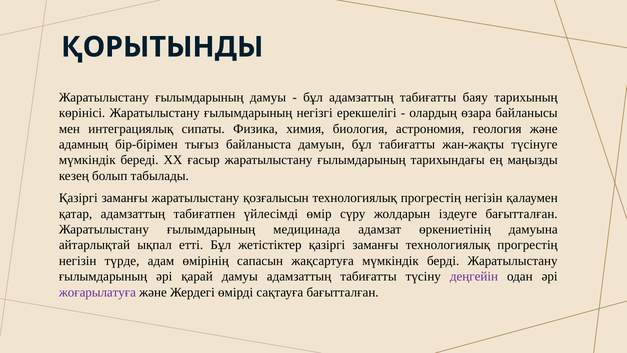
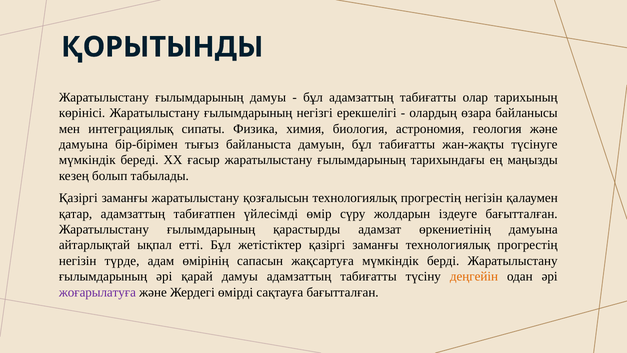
баяу: баяу -> олар (475, 97)
адамның: адамның -> дамуына (83, 144)
медицинада: медицинада -> қарастырды (307, 229)
деңгейін colour: purple -> orange (474, 276)
